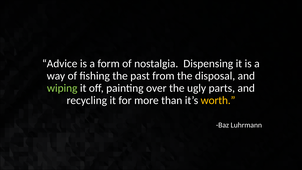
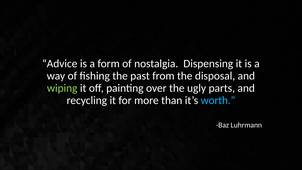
worth colour: yellow -> light blue (218, 100)
